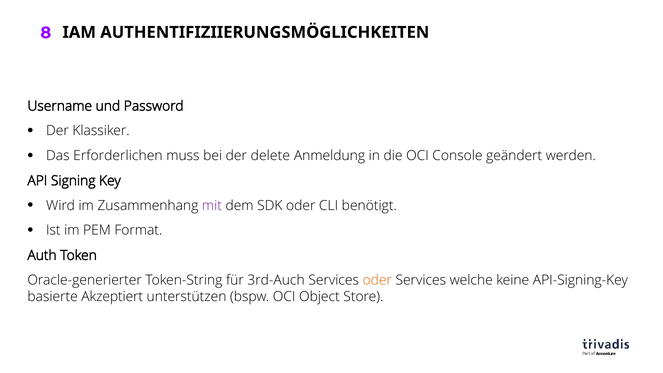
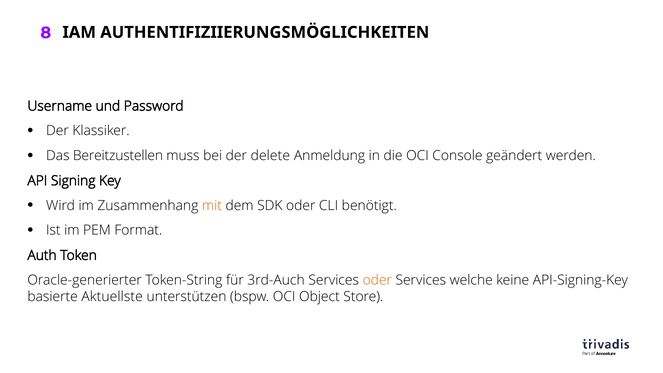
Erforderlichen: Erforderlichen -> Bereitzustellen (118, 156)
mit colour: purple -> orange (212, 206)
Akzeptiert: Akzeptiert -> Aktuellste (112, 297)
